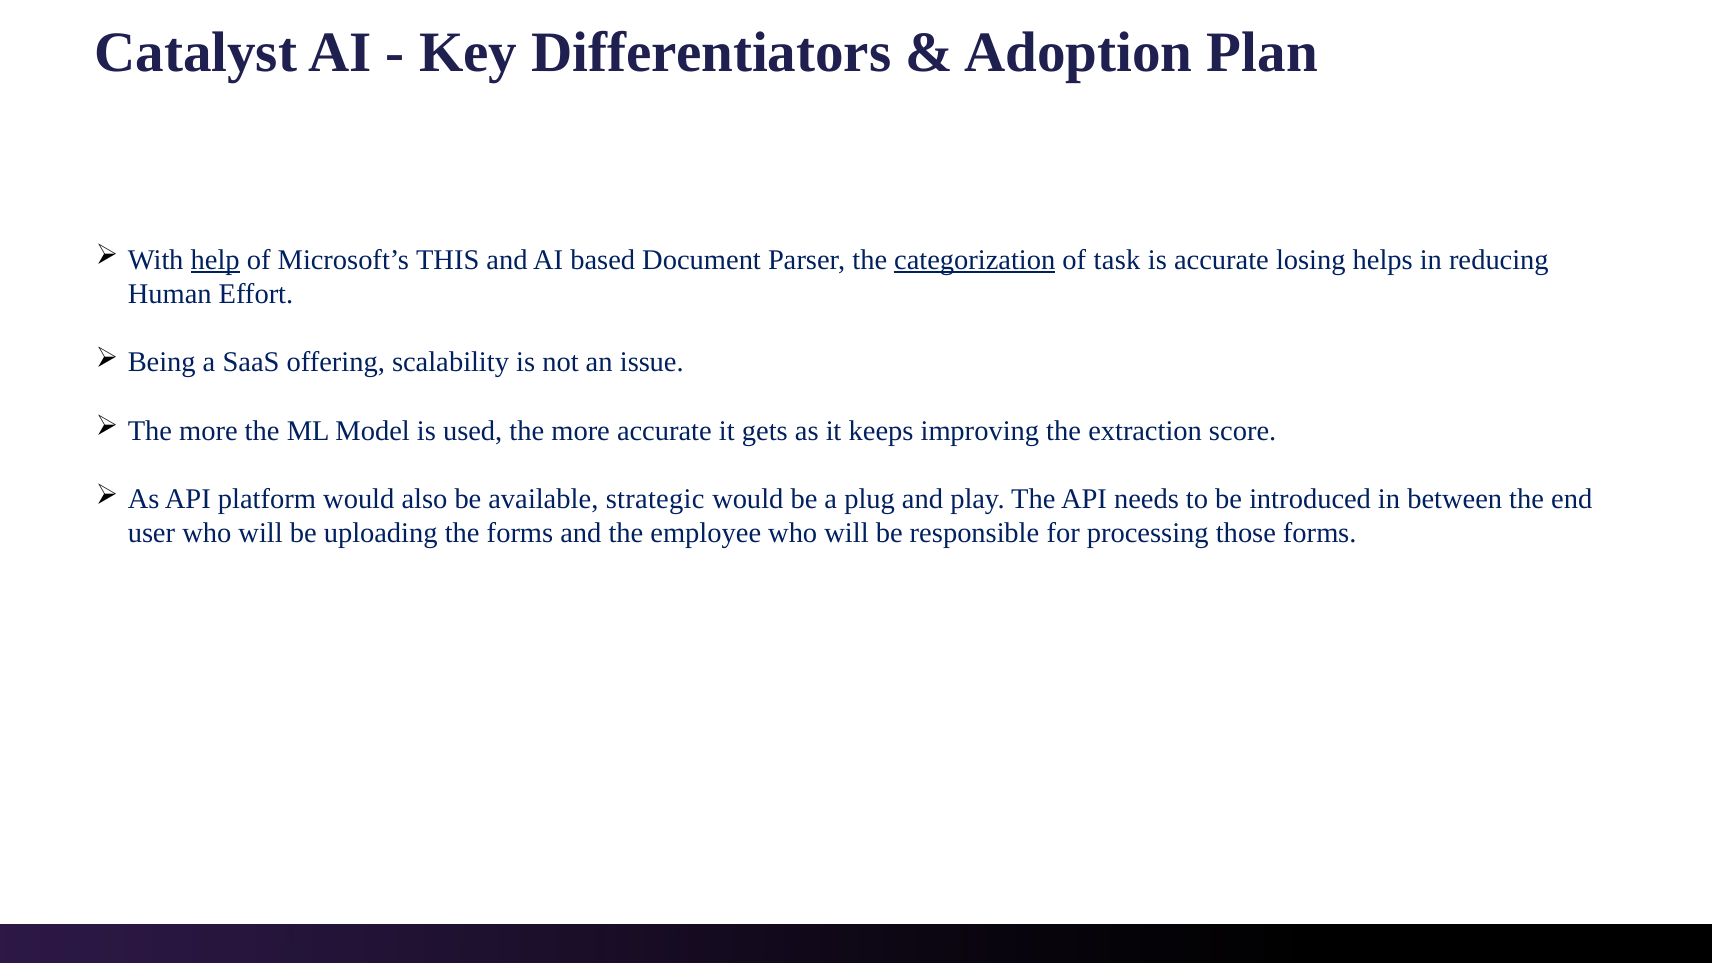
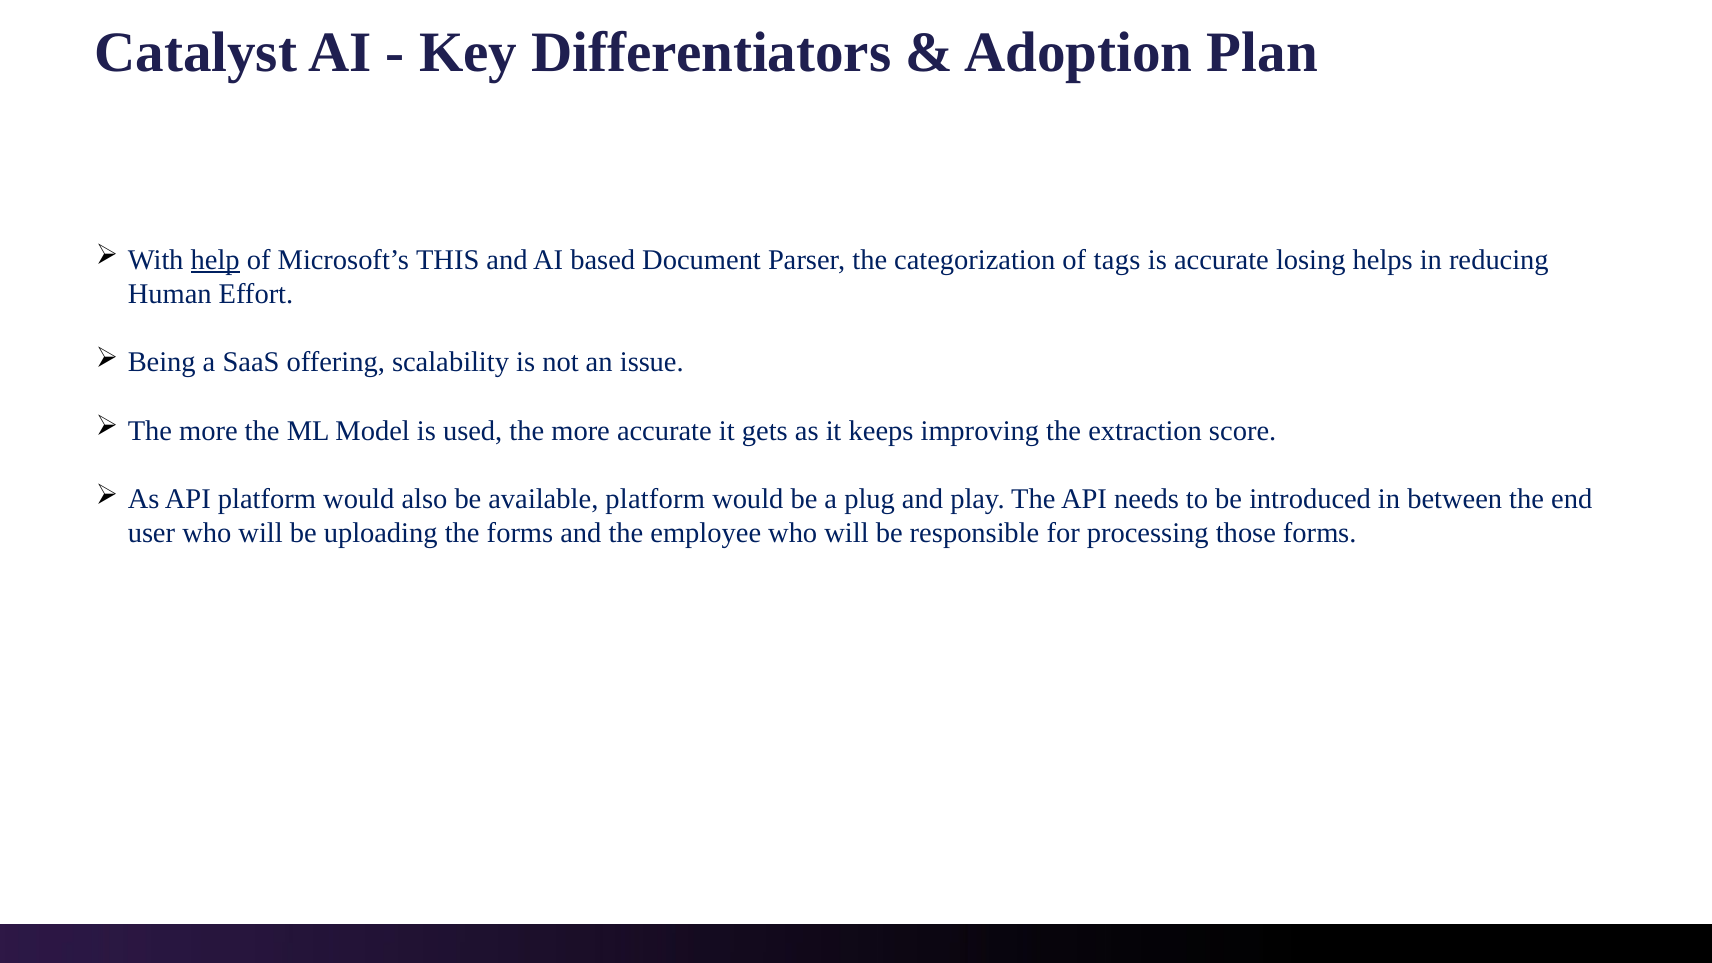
categorization underline: present -> none (975, 260)
task: task -> tags (1117, 260)
available strategic: strategic -> platform (655, 499)
